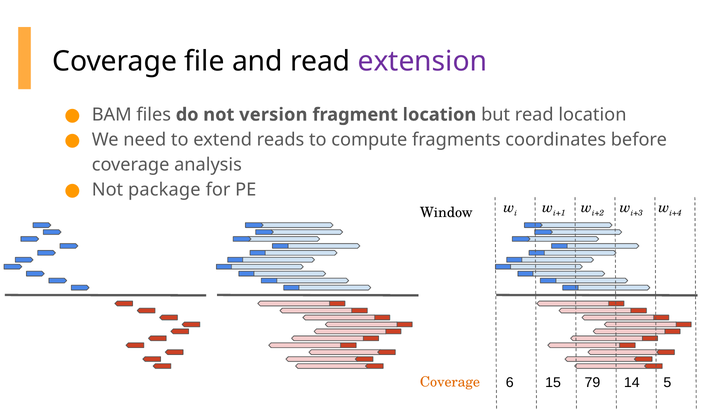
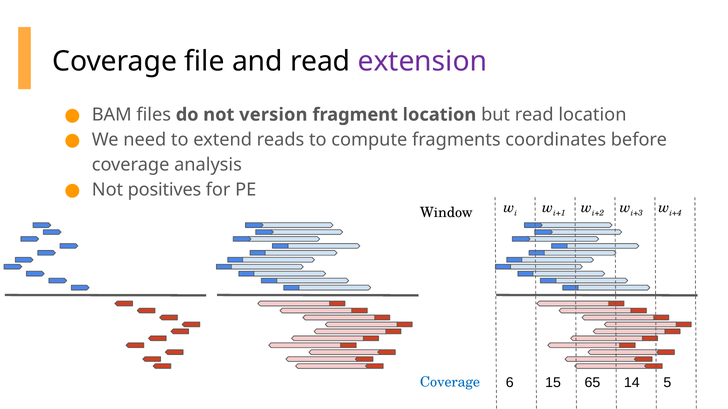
package: package -> positives (165, 190)
79: 79 -> 65 (592, 383)
Coverage colour: orange -> blue (450, 383)
